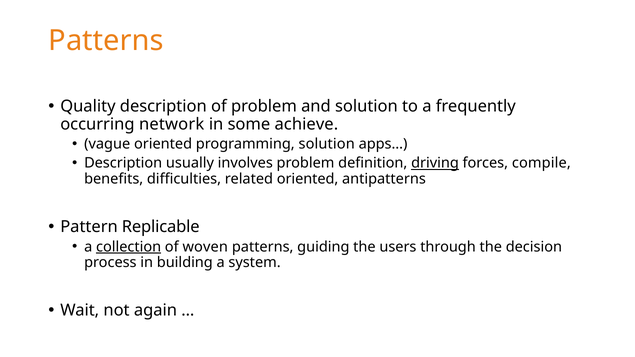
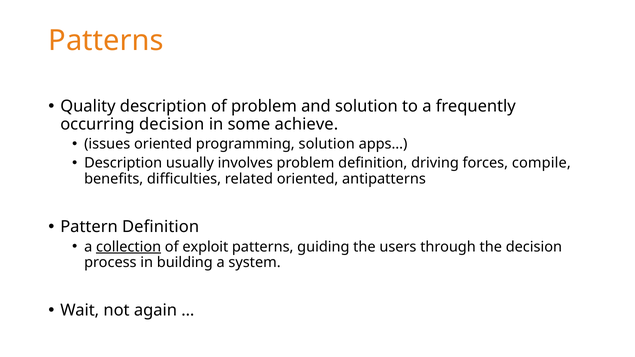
occurring network: network -> decision (172, 124)
vague: vague -> issues (107, 144)
driving underline: present -> none (435, 163)
Pattern Replicable: Replicable -> Definition (161, 227)
woven: woven -> exploit (205, 247)
